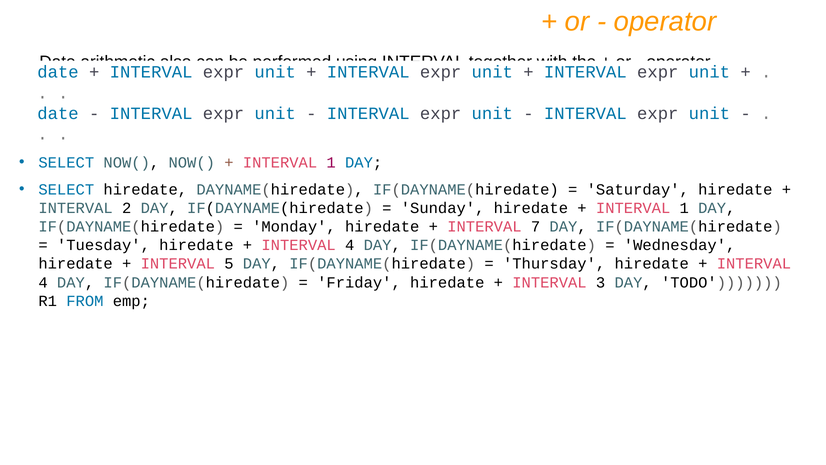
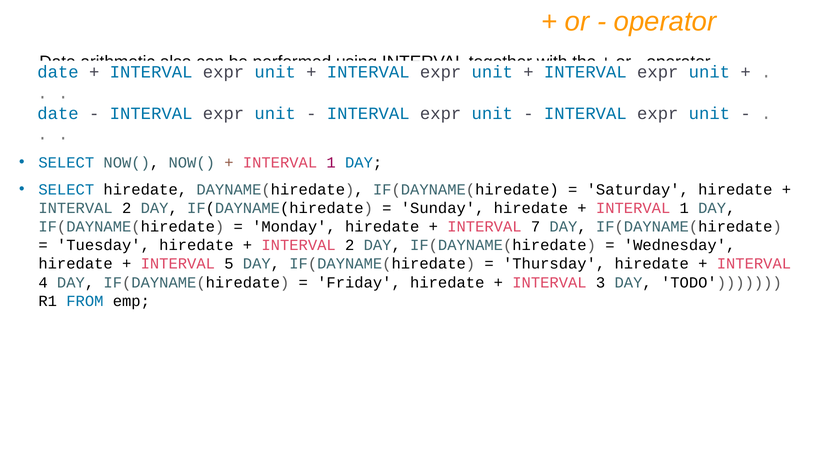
4: 4 -> 2 (350, 245)
